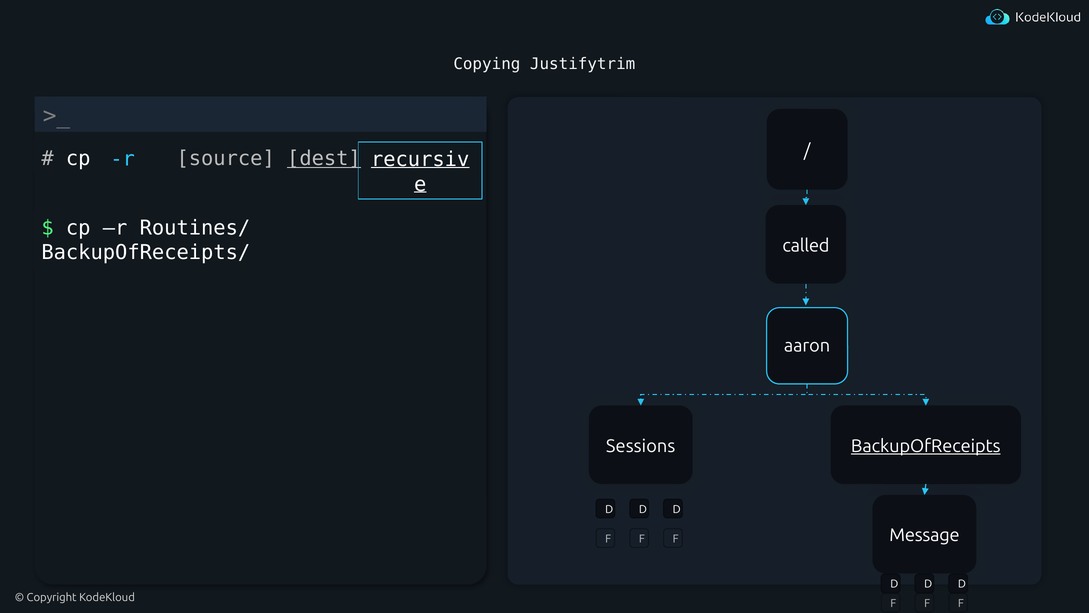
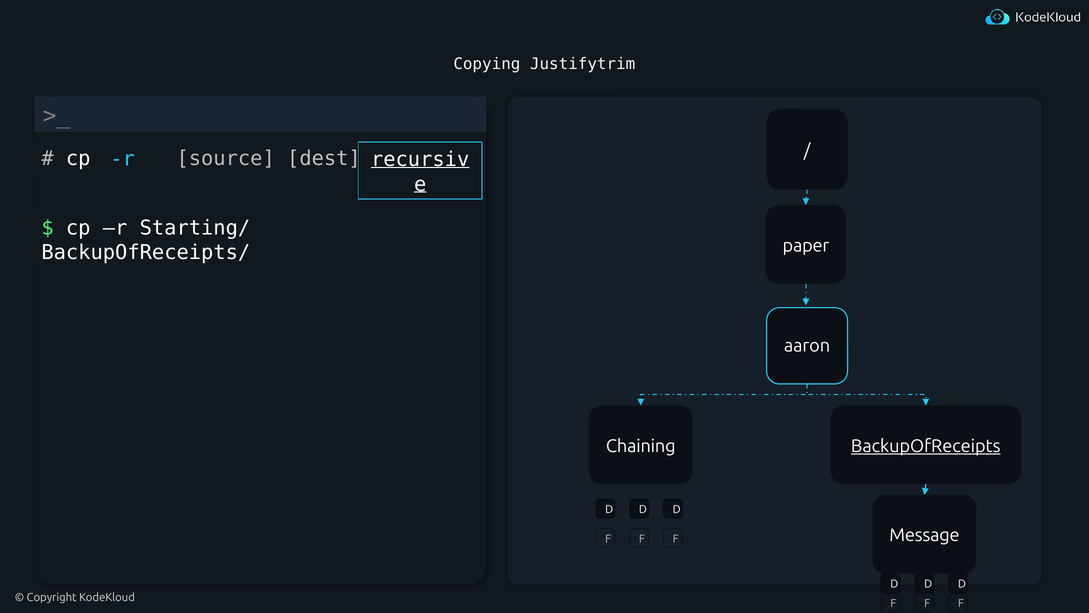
dest underline: present -> none (324, 159)
Routines/: Routines/ -> Starting/ (195, 228)
called: called -> paper (806, 245)
Sessions: Sessions -> Chaining (641, 446)
